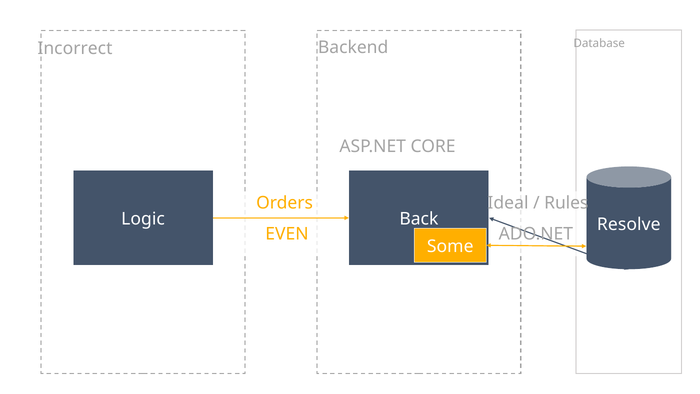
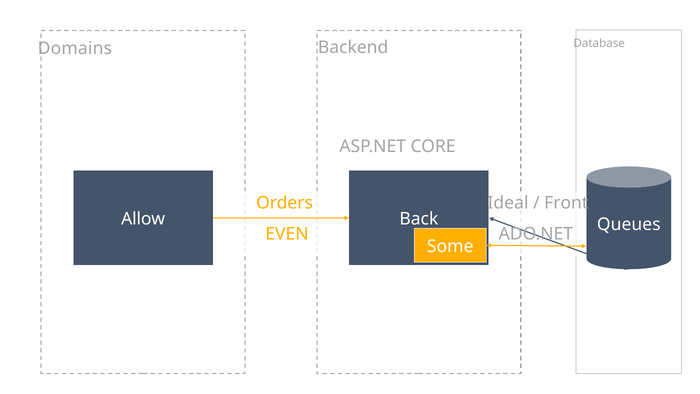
Incorrect: Incorrect -> Domains (75, 48)
Rules: Rules -> Front (566, 203)
Logic: Logic -> Allow (143, 219)
Resolve: Resolve -> Queues (629, 224)
